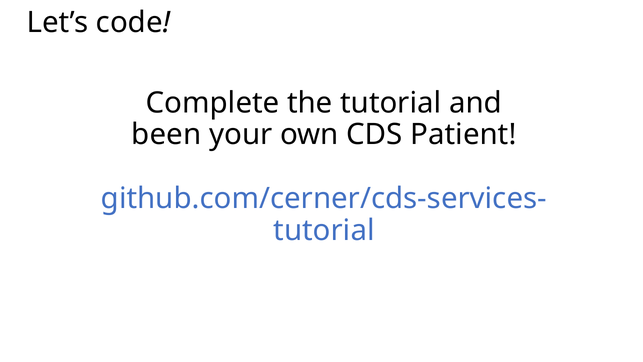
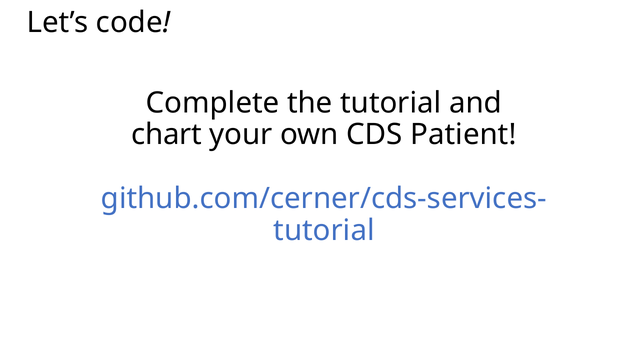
been: been -> chart (167, 135)
